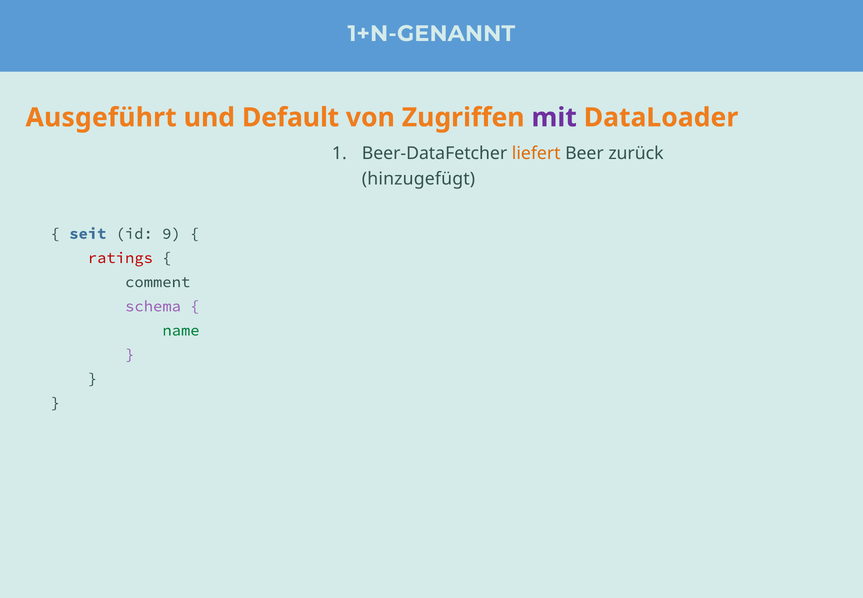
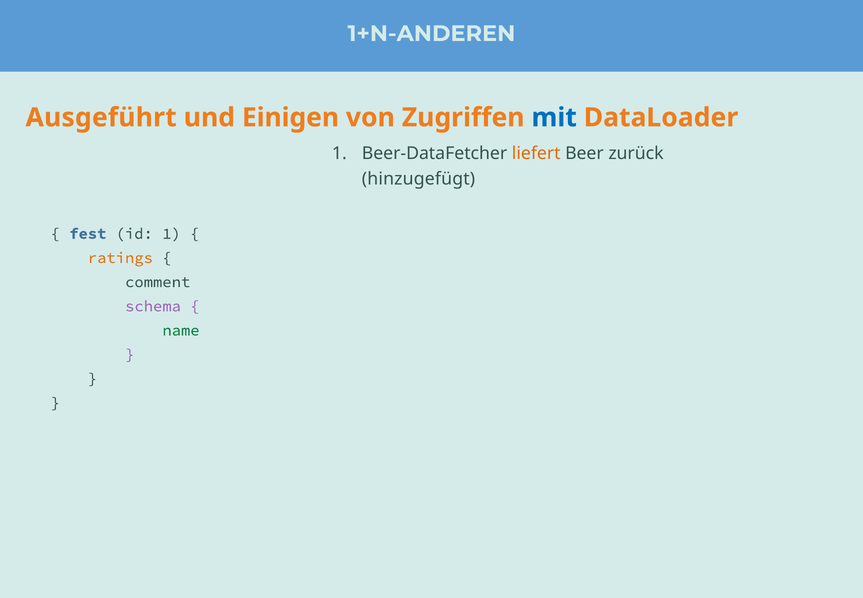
1+N-GENANNT: 1+N-GENANNT -> 1+N-ANDEREN (431, 34)
Default: Default -> Einigen (290, 117)
mit colour: purple -> blue (554, 117)
seit: seit -> fest (88, 233)
id 9: 9 -> 1 (172, 233)
ratings colour: red -> orange (120, 258)
